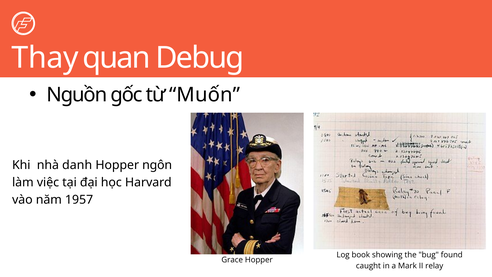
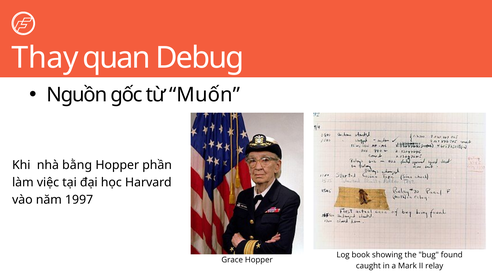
danh: danh -> bằng (77, 165)
ngôn: ngôn -> phần (157, 165)
1957: 1957 -> 1997 (79, 200)
